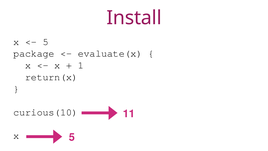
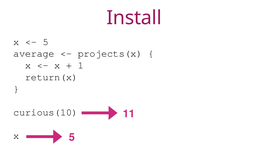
package: package -> average (34, 53)
evaluate(x: evaluate(x -> projects(x (110, 53)
